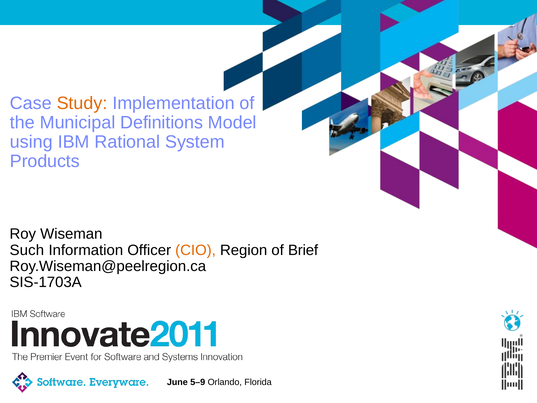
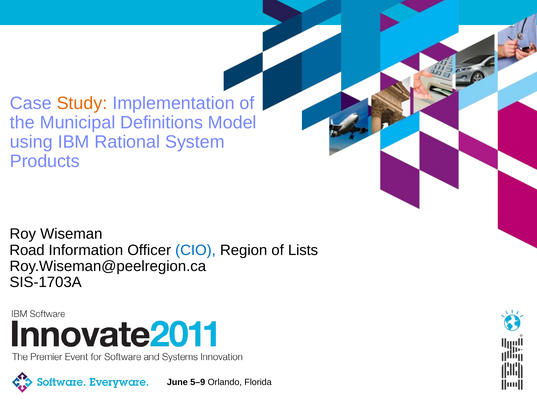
Such: Such -> Road (27, 250)
CIO colour: orange -> blue (196, 250)
Brief: Brief -> Lists (303, 250)
